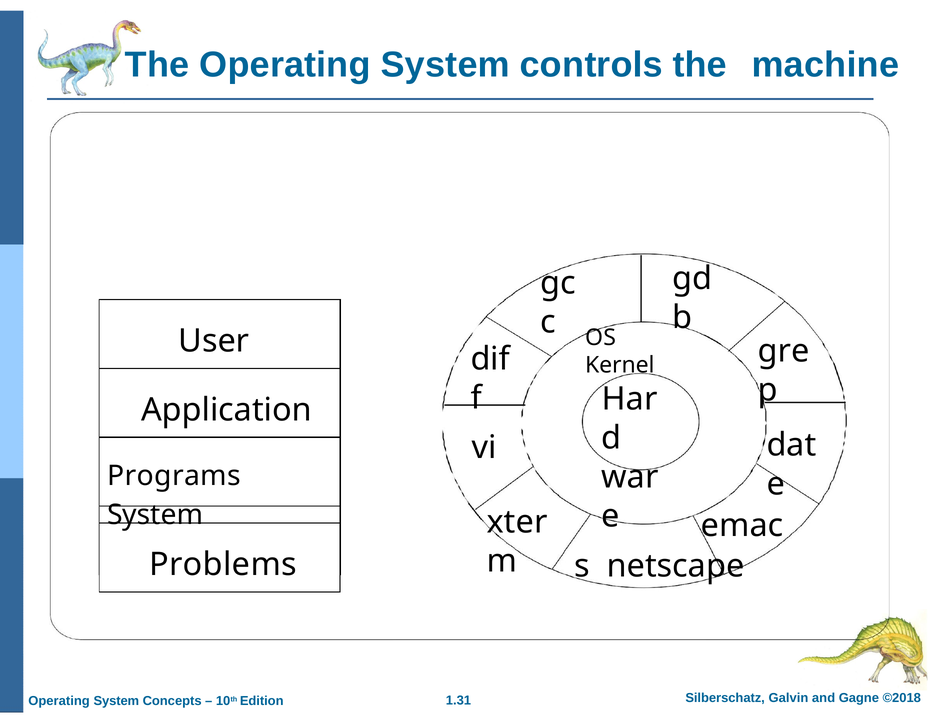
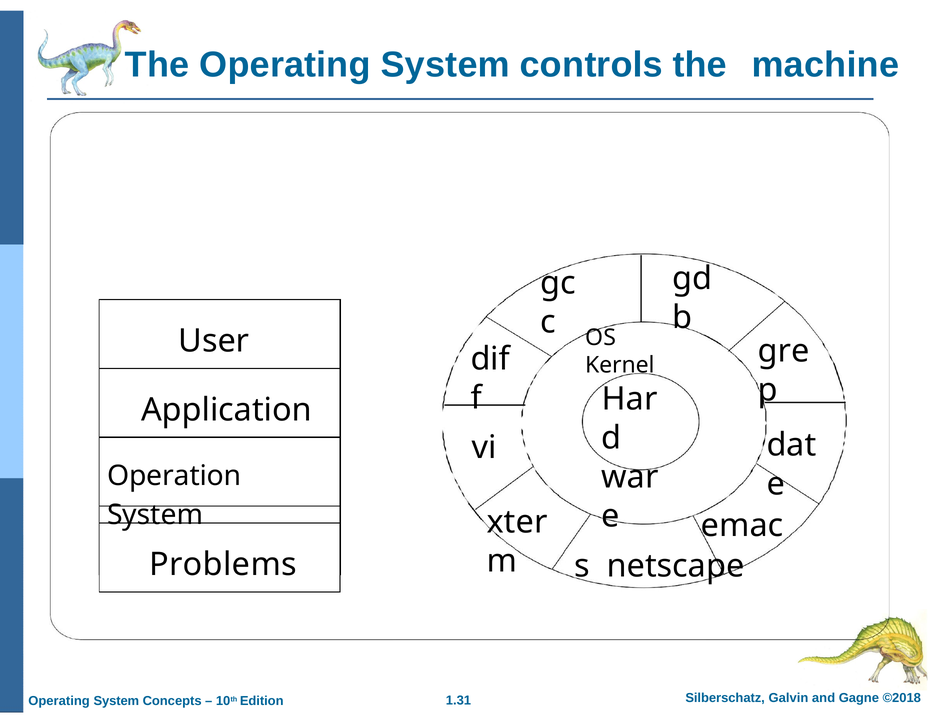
Programs: Programs -> Operation (174, 476)
